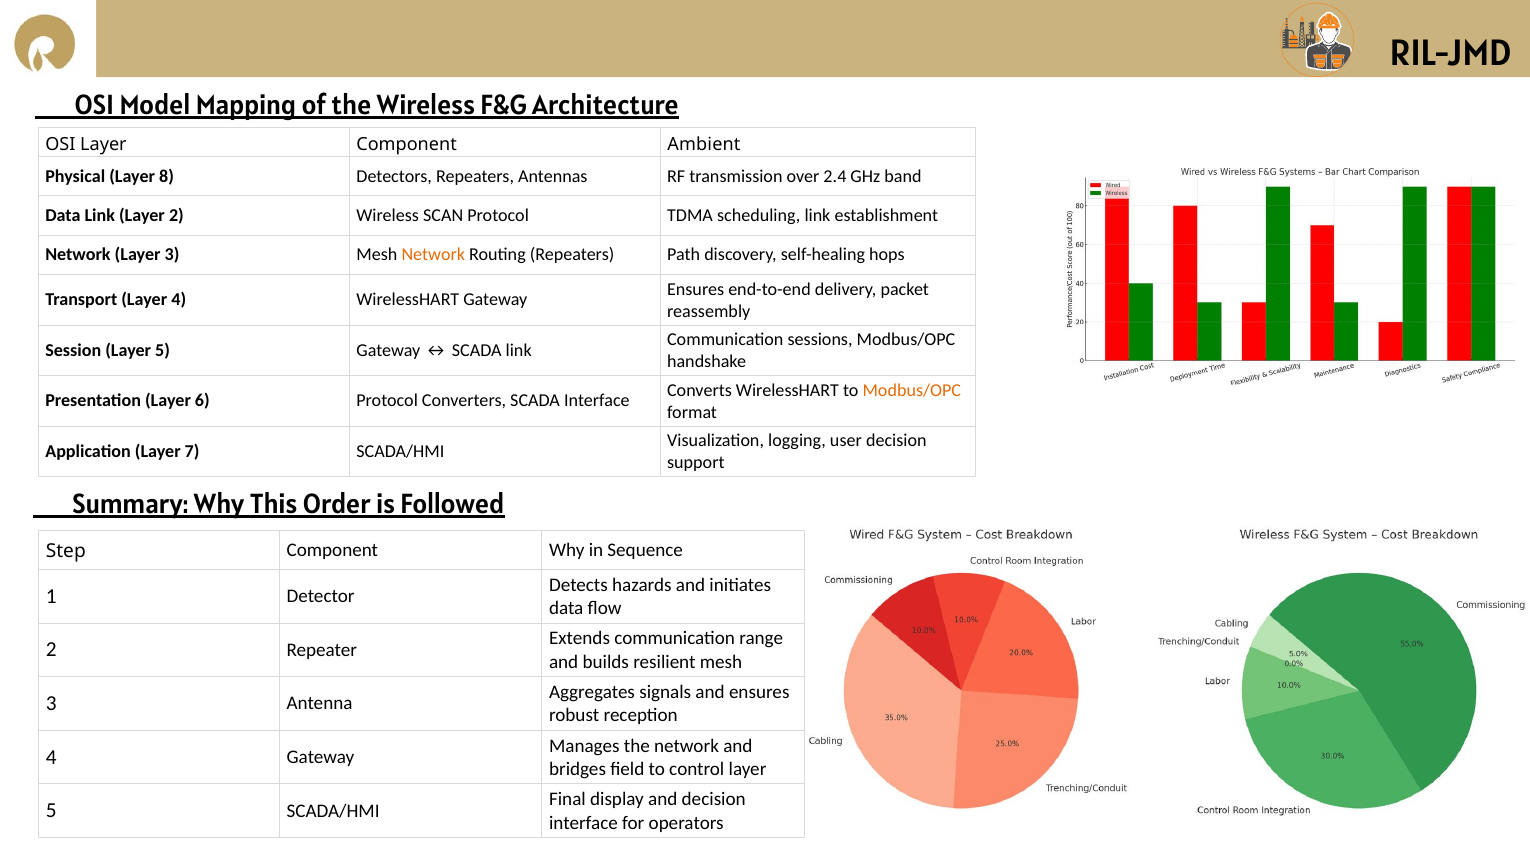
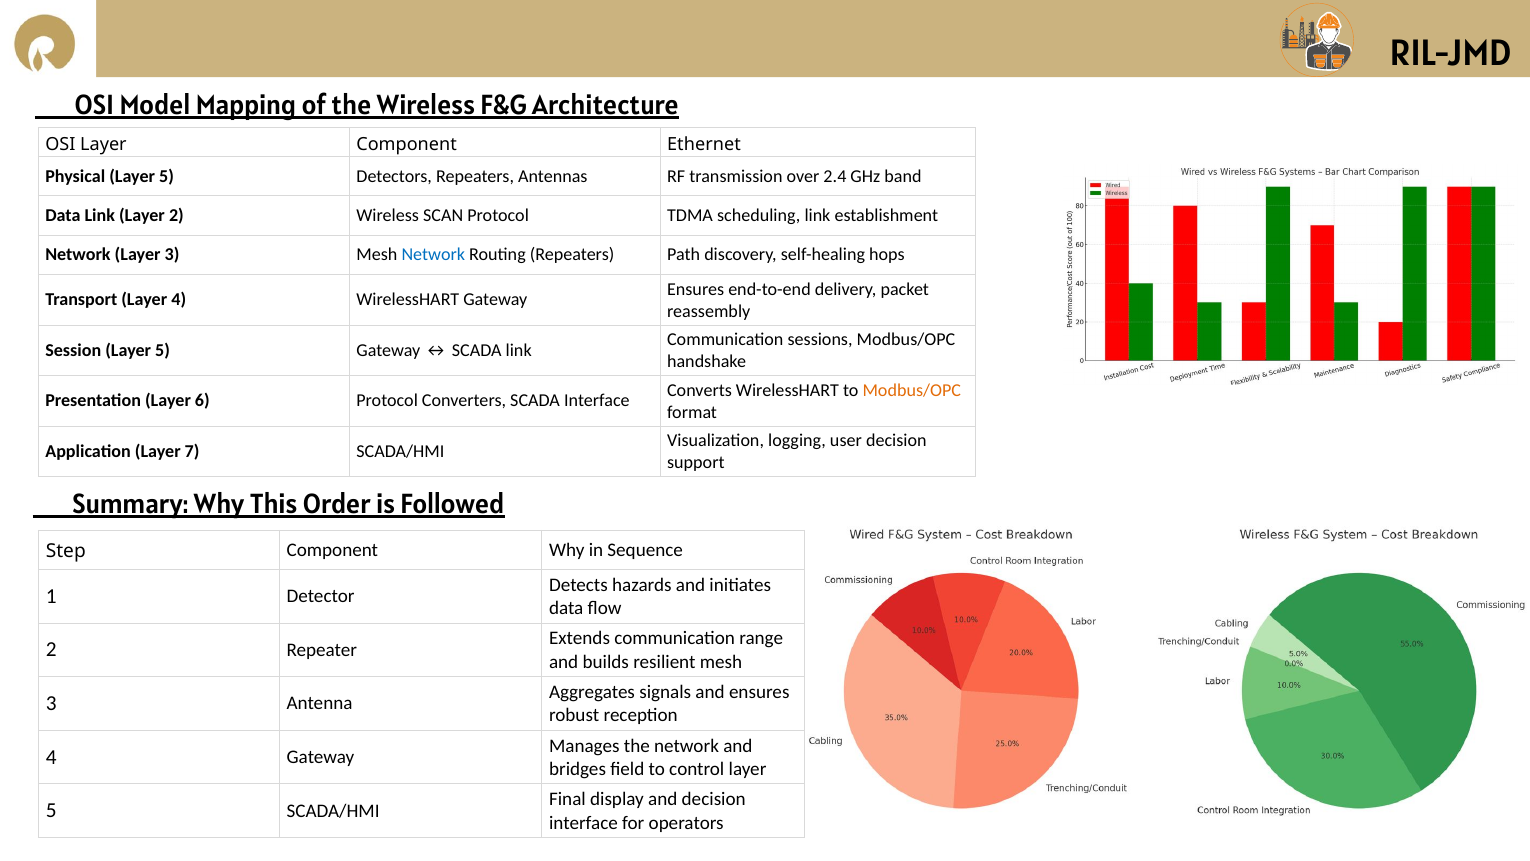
Ambient: Ambient -> Ethernet (704, 144)
Physical Layer 8: 8 -> 5 (167, 176)
Network colour: orange -> blue (433, 255)
